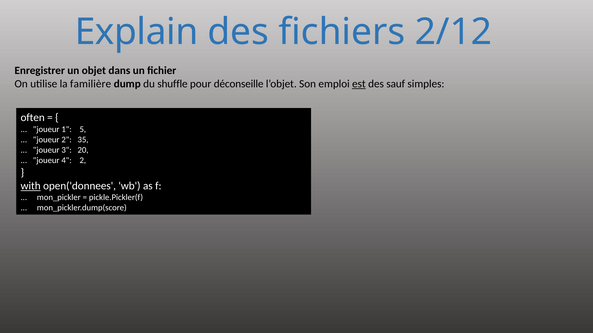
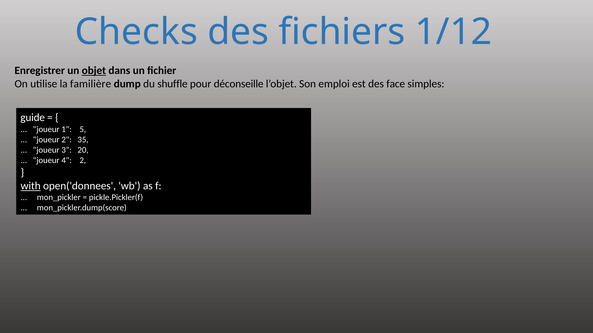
Explain: Explain -> Checks (136, 32)
2/12: 2/12 -> 1/12 (453, 32)
objet underline: none -> present (94, 71)
est underline: present -> none (359, 84)
sauf: sauf -> face (396, 84)
often: often -> guide (33, 118)
